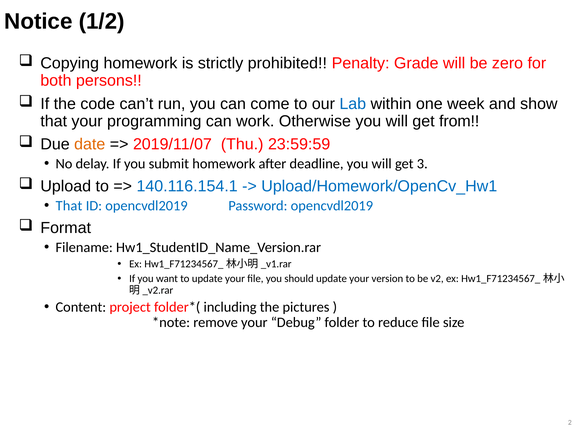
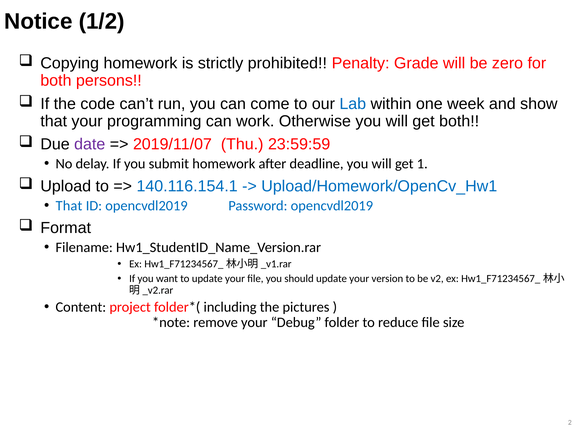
get from: from -> both (459, 121)
date colour: orange -> purple (90, 144)
3: 3 -> 1 (422, 164)
